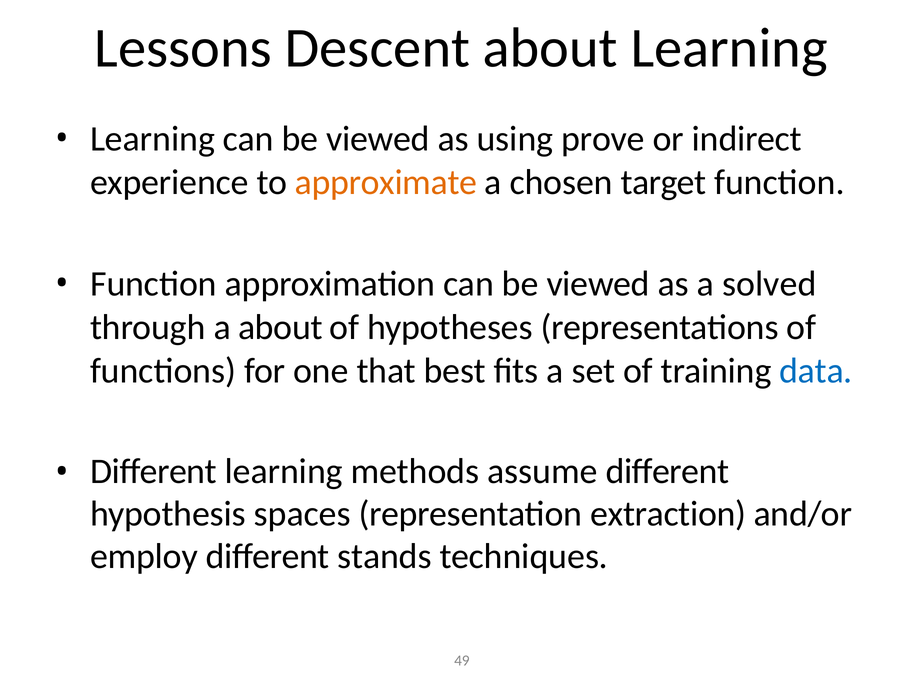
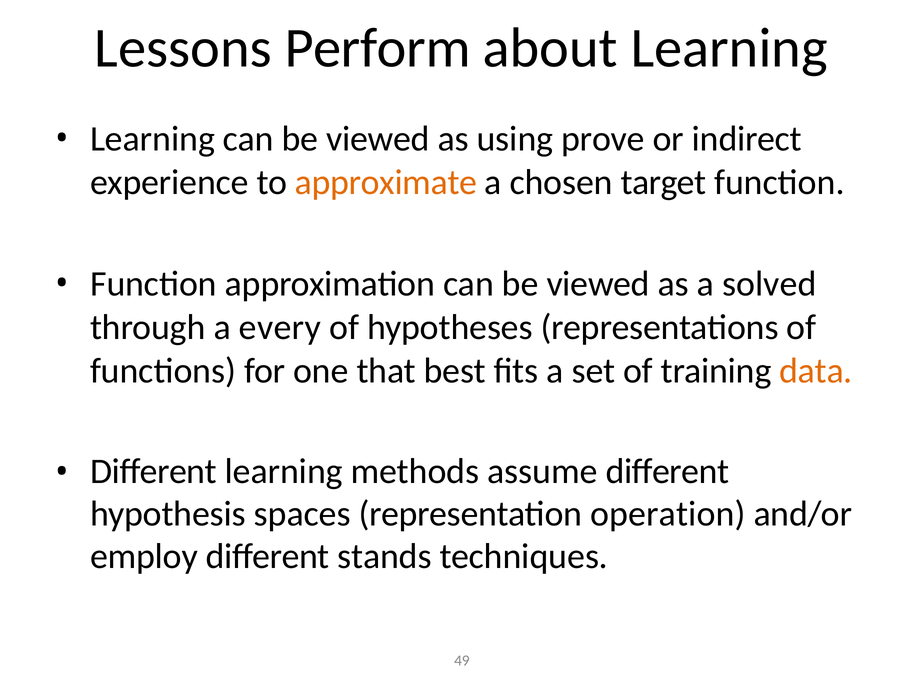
Descent: Descent -> Perform (378, 48)
a about: about -> every (280, 328)
data colour: blue -> orange (816, 371)
extraction: extraction -> operation (668, 514)
